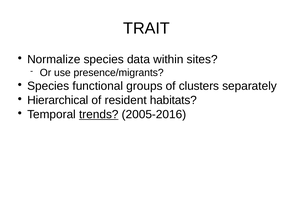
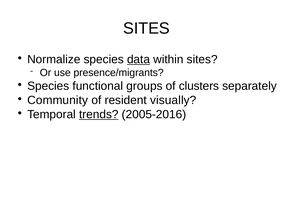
TRAIT: TRAIT -> SITES (146, 28)
data underline: none -> present (138, 59)
Hierarchical: Hierarchical -> Community (58, 100)
habitats: habitats -> visually (173, 100)
